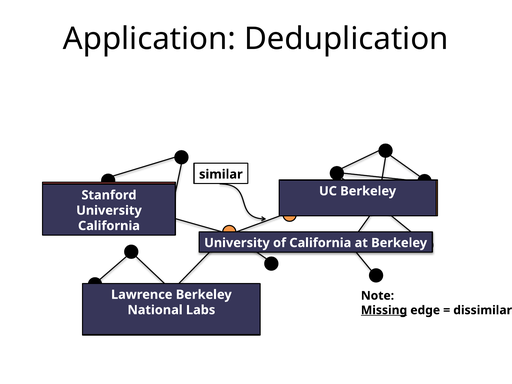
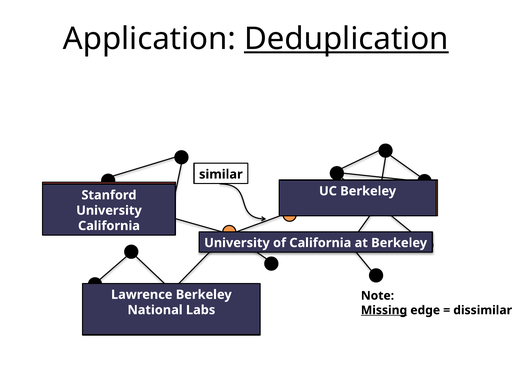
Deduplication underline: none -> present (346, 39)
